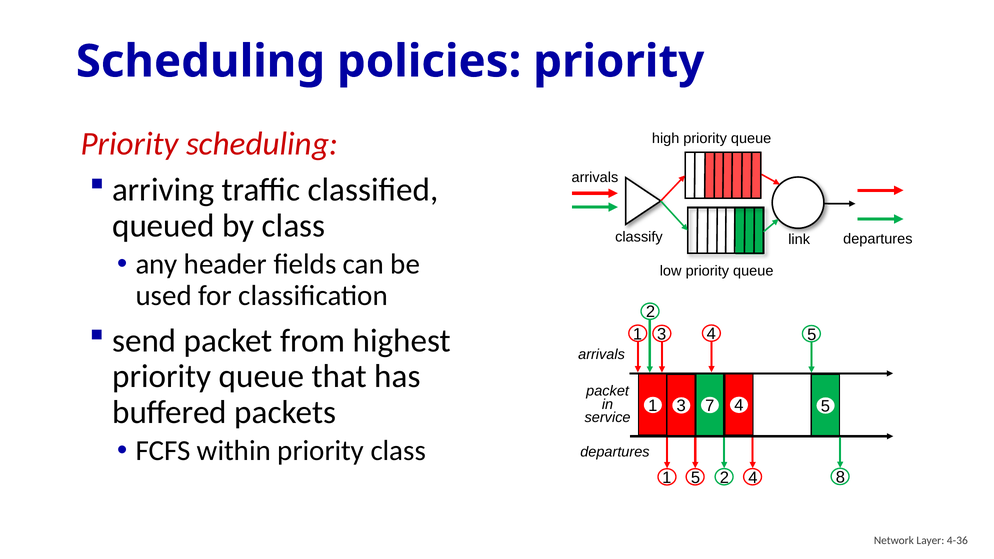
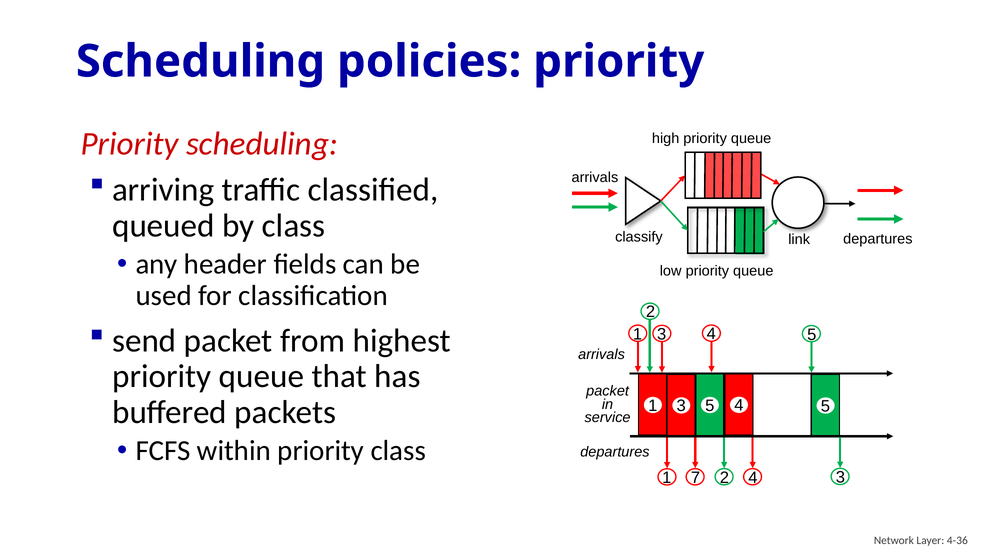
3 7: 7 -> 5 (710, 406)
1 5: 5 -> 7 (696, 478)
4 8: 8 -> 3 (840, 477)
